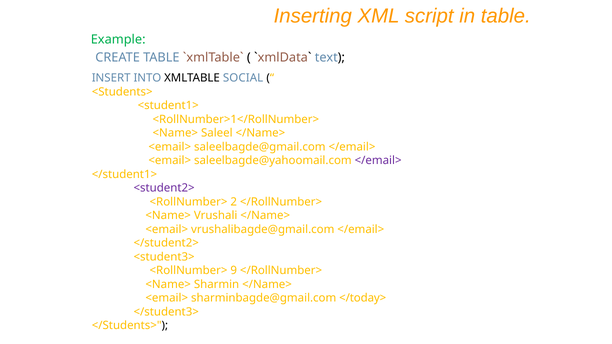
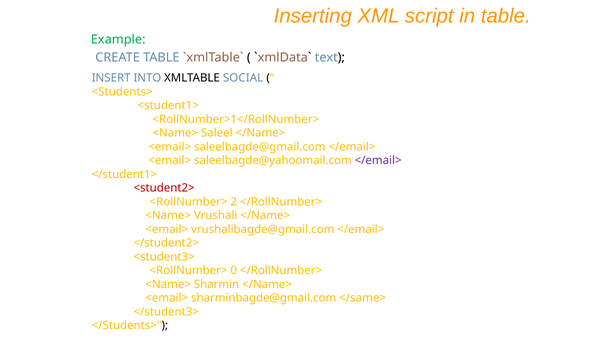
<student2> colour: purple -> red (164, 188)
9: 9 -> 0 (234, 271)
</today>: </today> -> </same> (363, 298)
